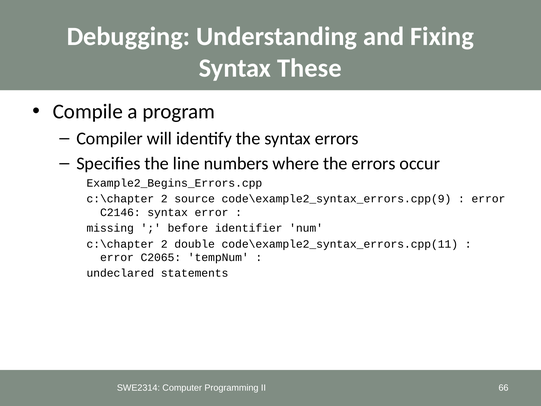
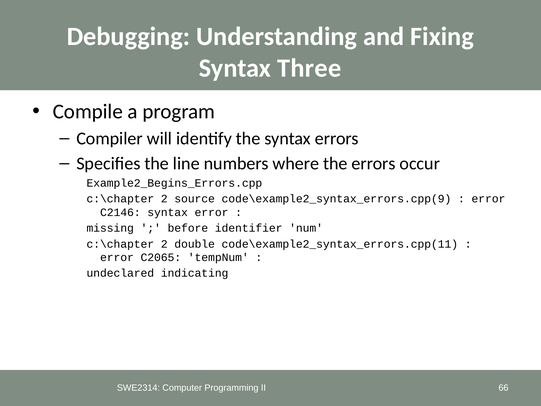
These: These -> Three (309, 68)
statements: statements -> indicating (195, 273)
